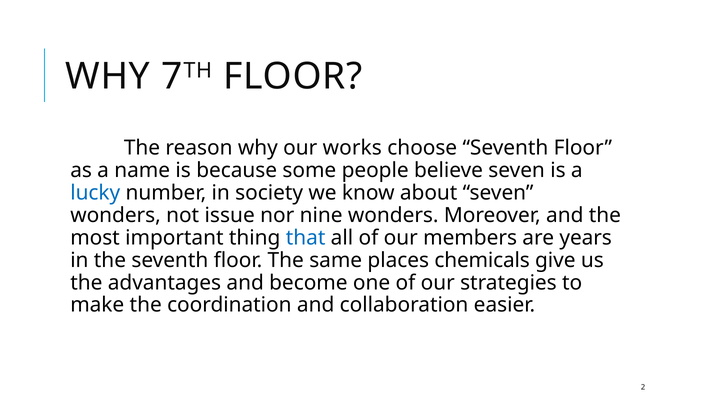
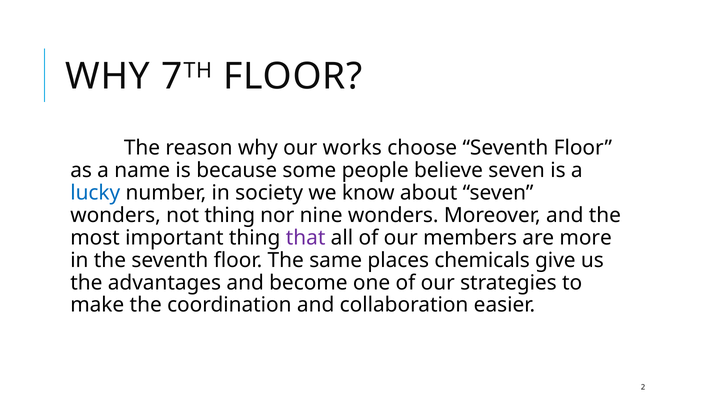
not issue: issue -> thing (230, 215)
that colour: blue -> purple (306, 238)
years: years -> more (586, 238)
